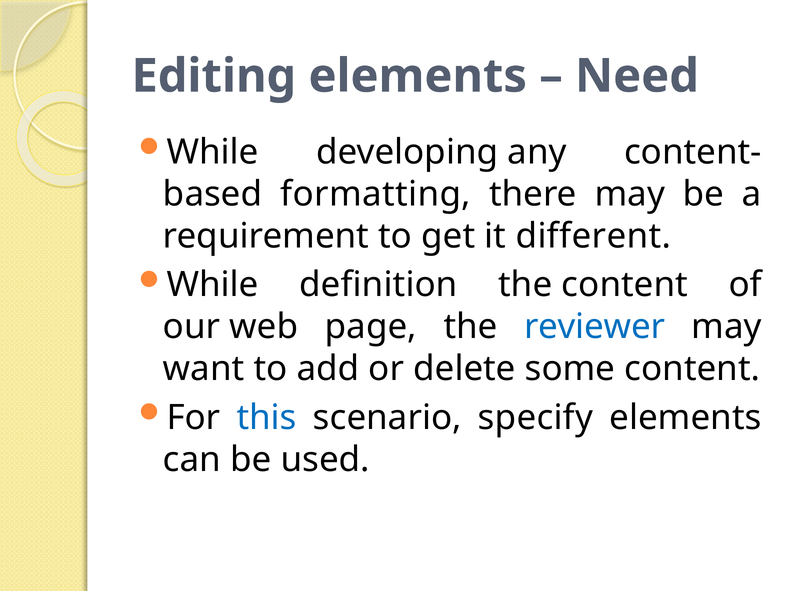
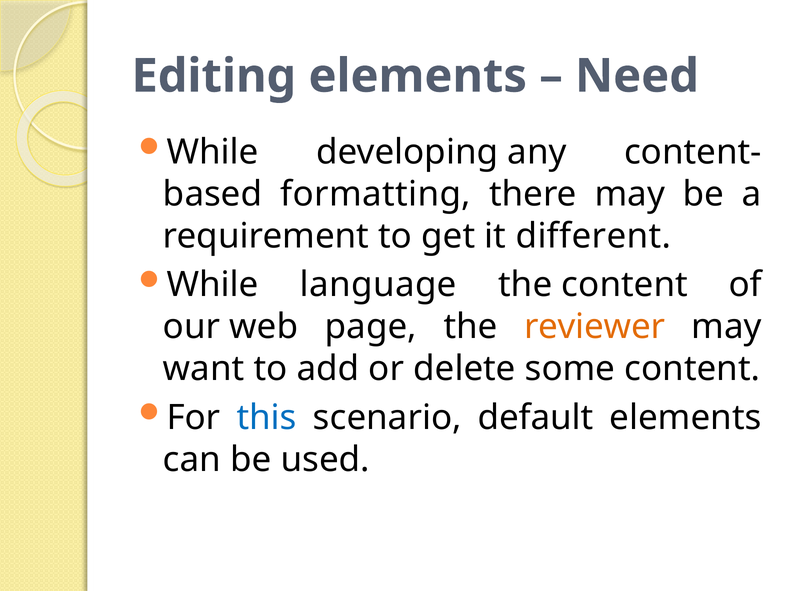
definition: definition -> language (378, 285)
reviewer colour: blue -> orange (595, 327)
specify: specify -> default (536, 417)
